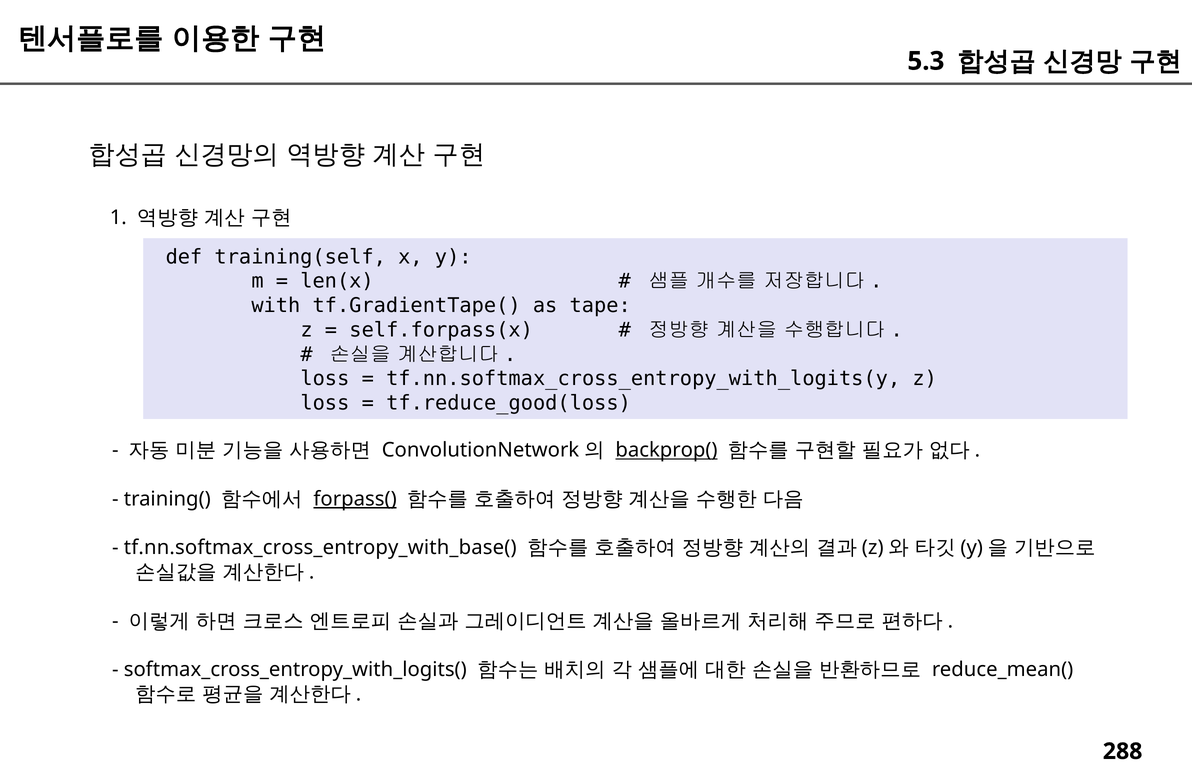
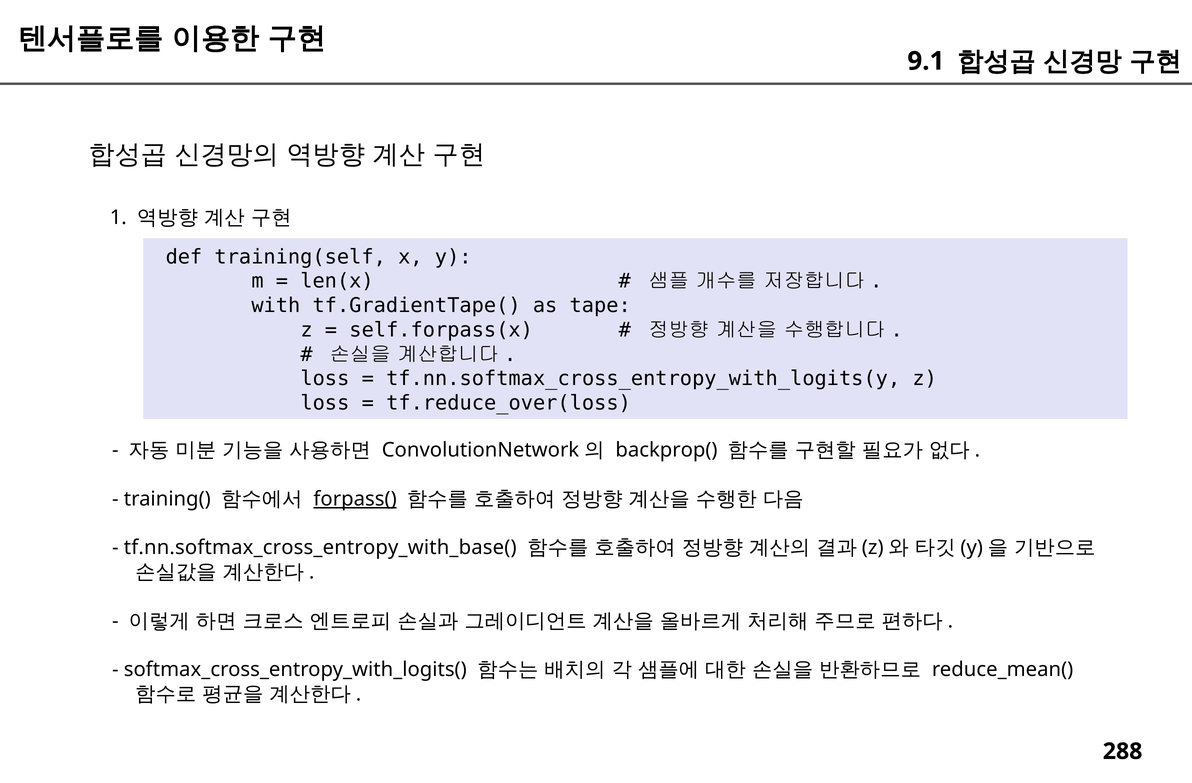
5.3: 5.3 -> 9.1 (926, 61)
tf.reduce_good(loss: tf.reduce_good(loss -> tf.reduce_over(loss (509, 403)
backprop( underline: present -> none (667, 450)
